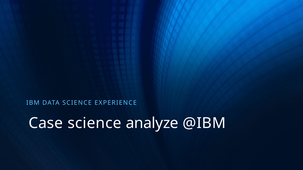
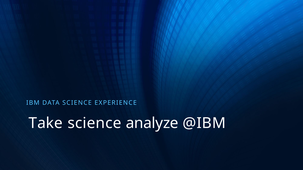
Case: Case -> Take (46, 124)
